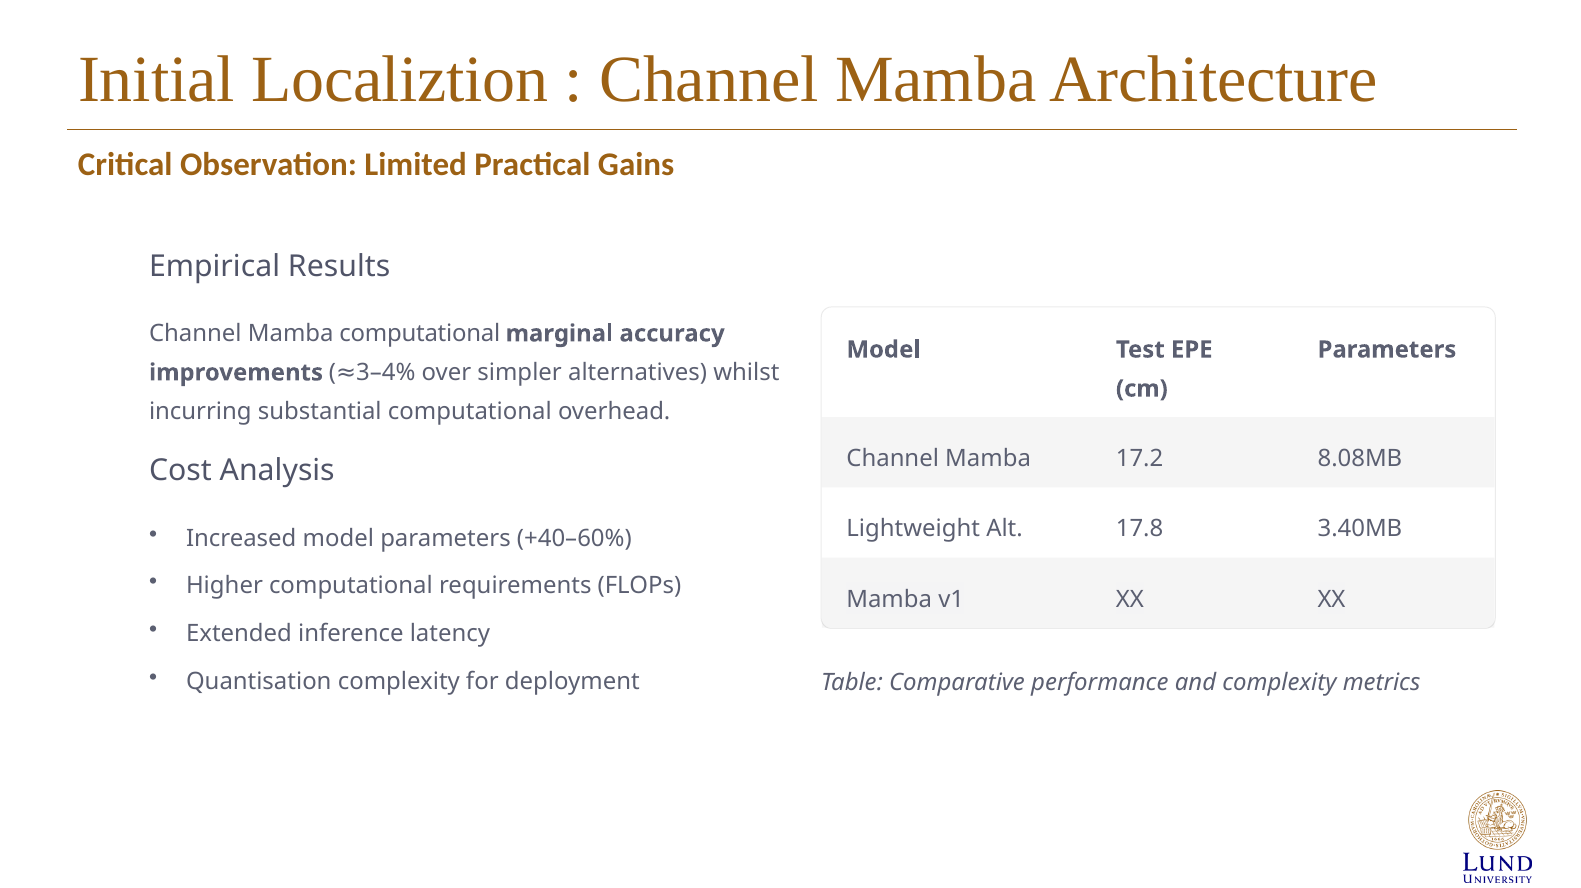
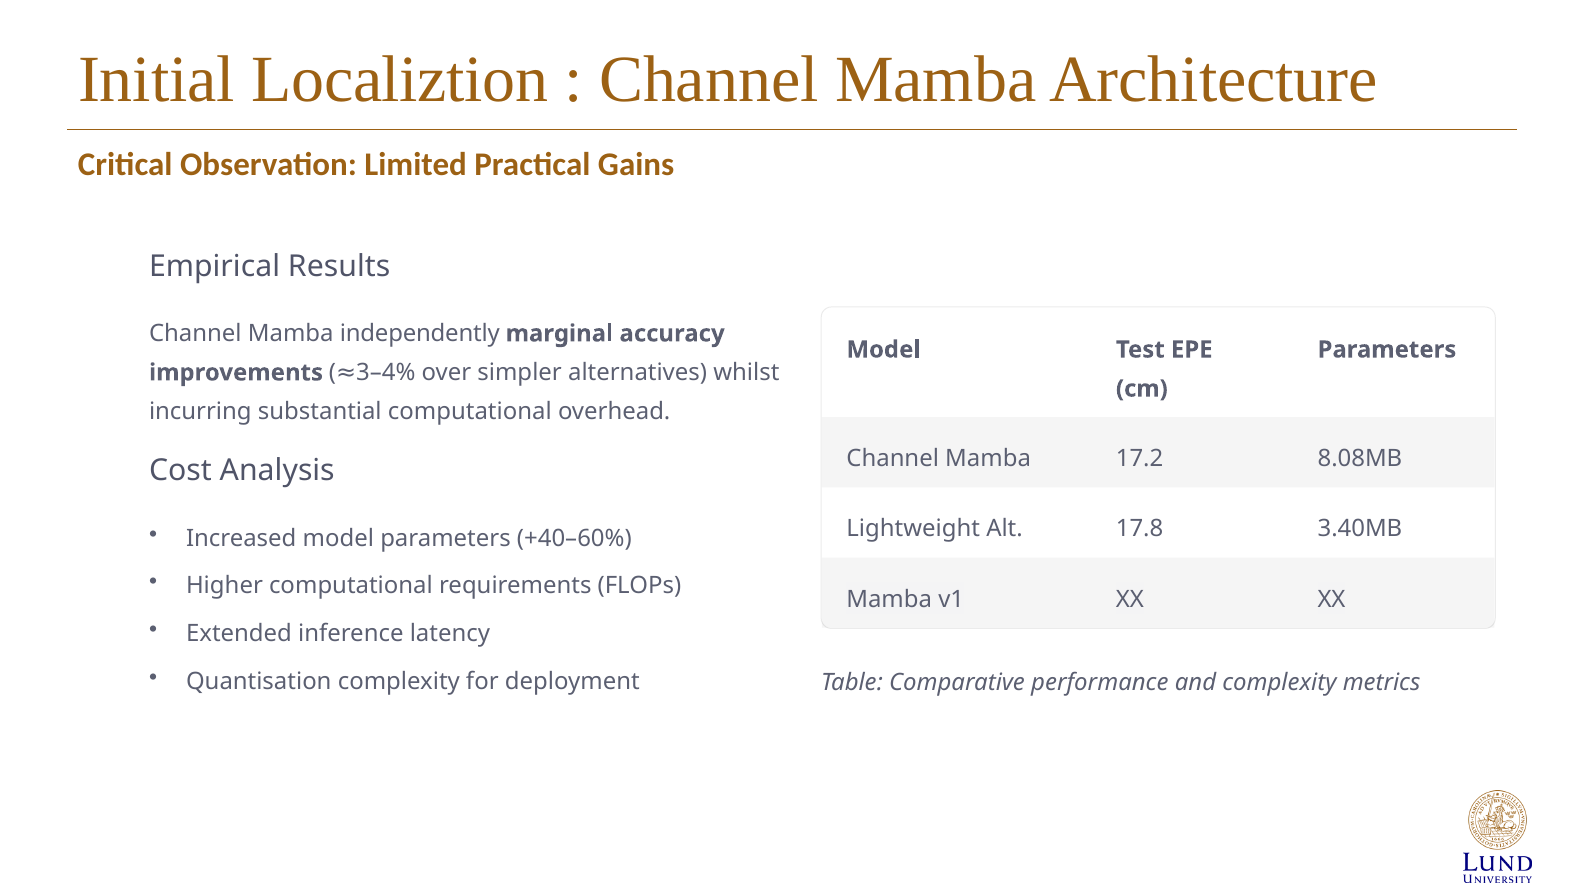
Mamba computational: computational -> independently (420, 334)
